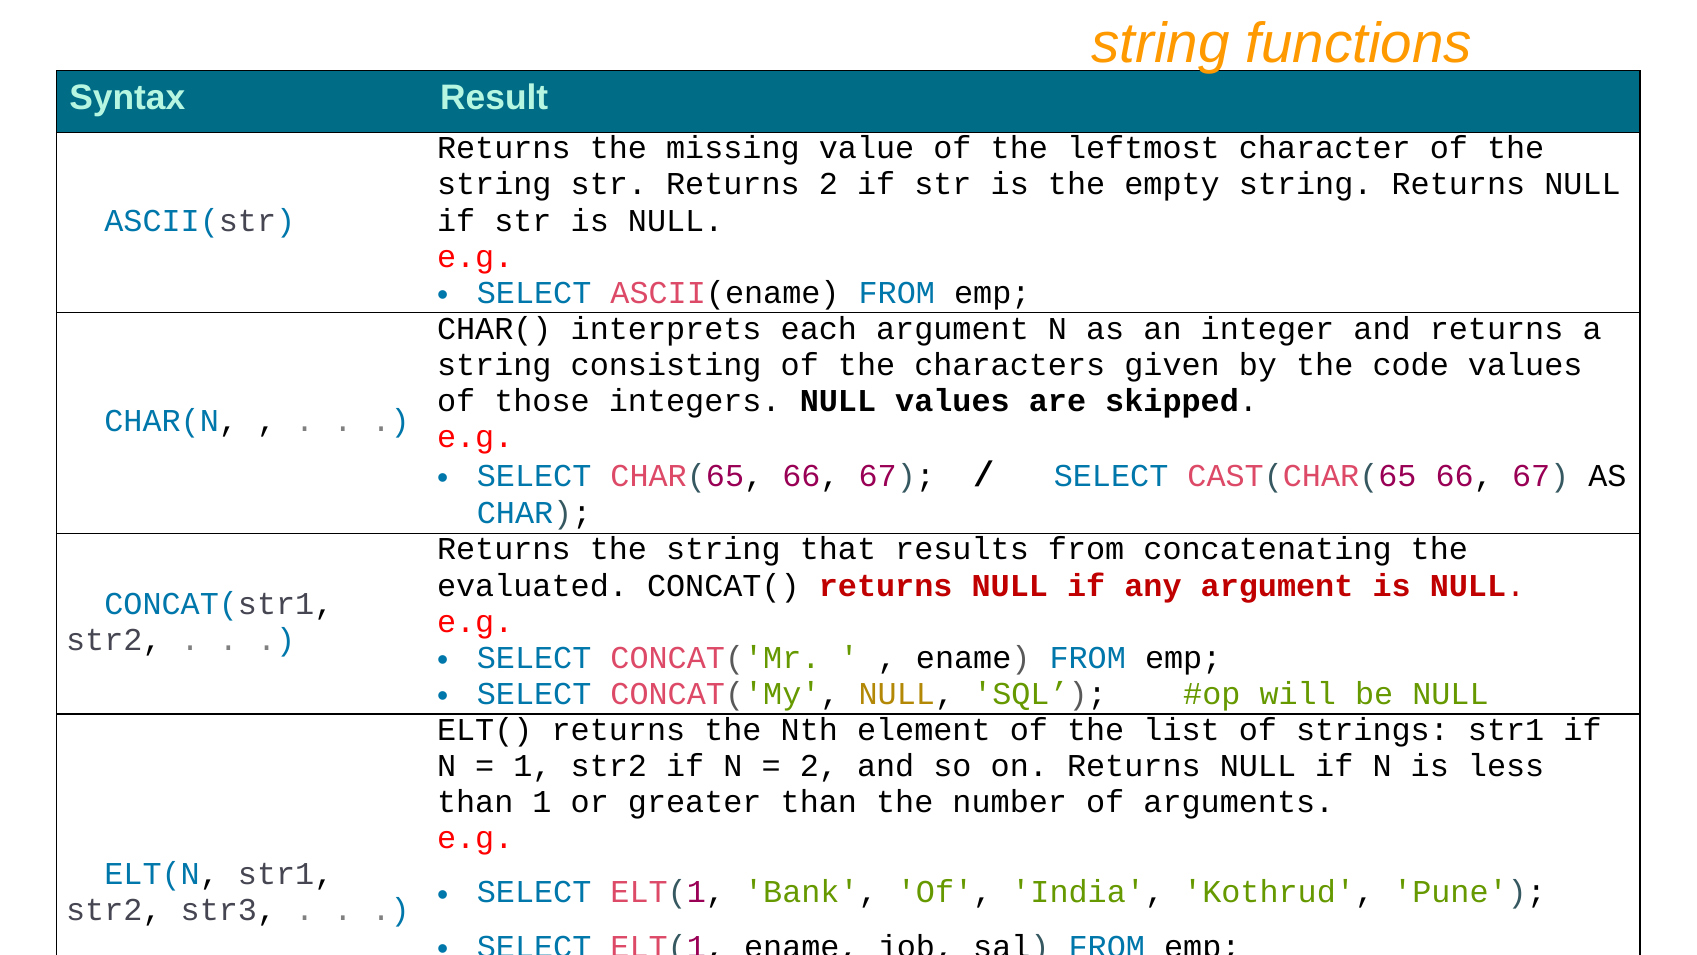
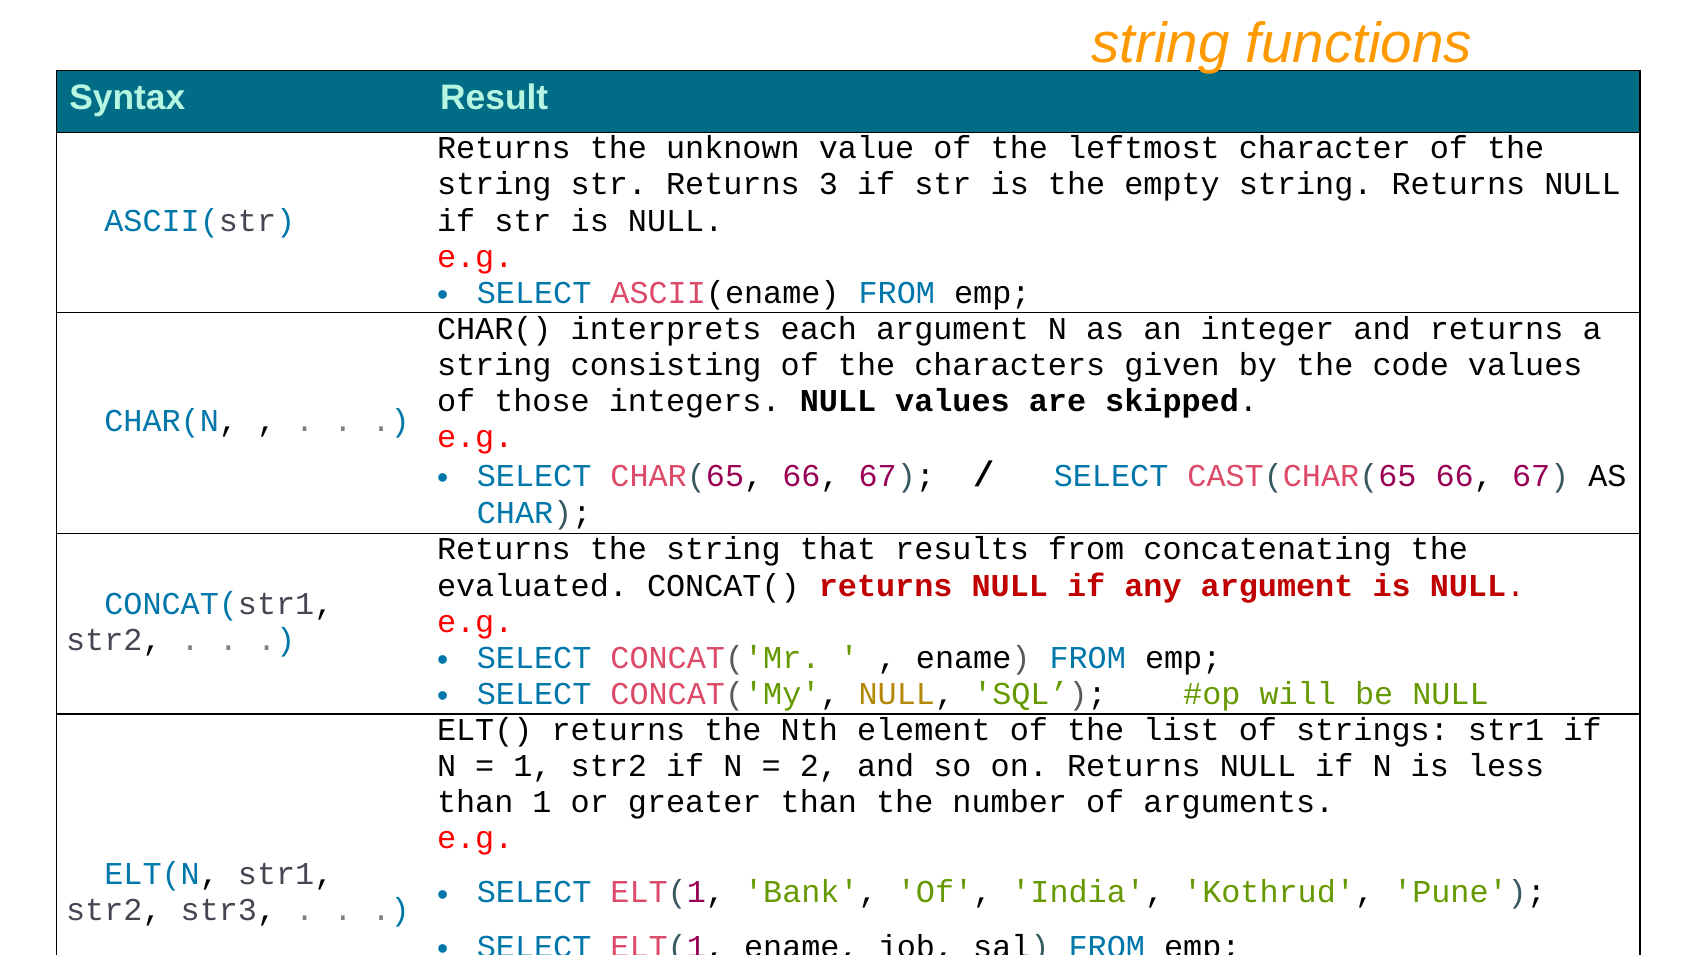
missing: missing -> unknown (733, 148)
Returns 2: 2 -> 3 (828, 184)
